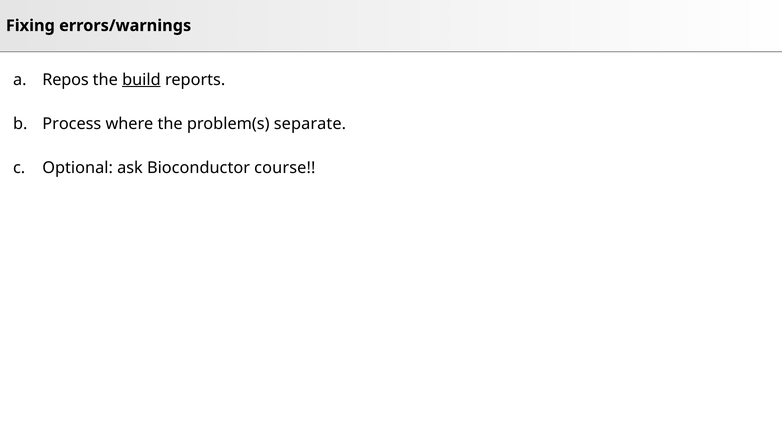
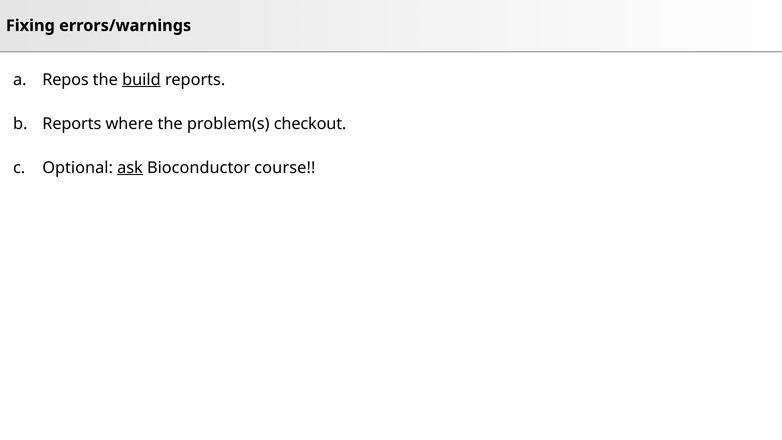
Process: Process -> Reports (72, 124)
separate: separate -> checkout (310, 124)
ask underline: none -> present (130, 168)
